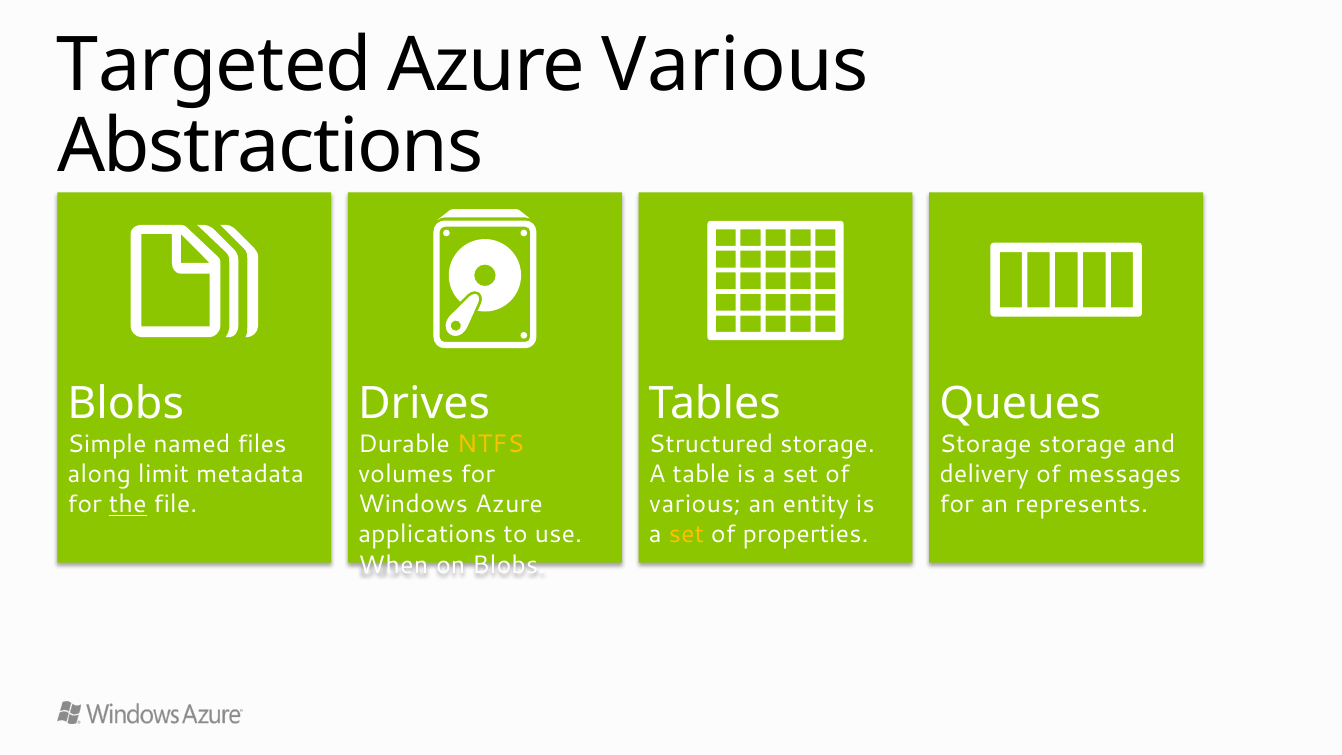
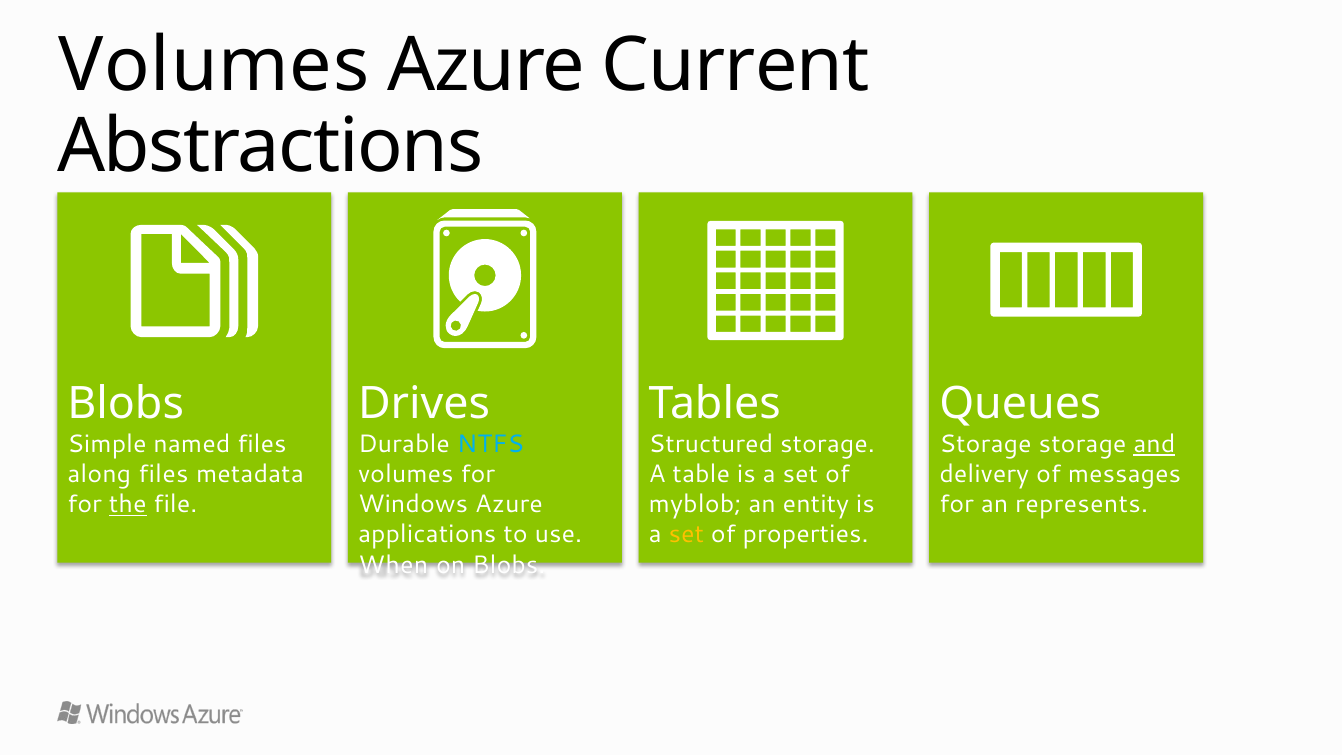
Targeted: Targeted -> Volumes (214, 65)
Azure Various: Various -> Current (736, 65)
NTFS colour: yellow -> light blue (491, 444)
and underline: none -> present (1154, 444)
along limit: limit -> files (163, 474)
various: various -> myblob (695, 504)
